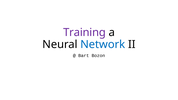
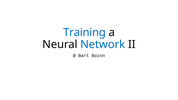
Training colour: purple -> blue (84, 32)
